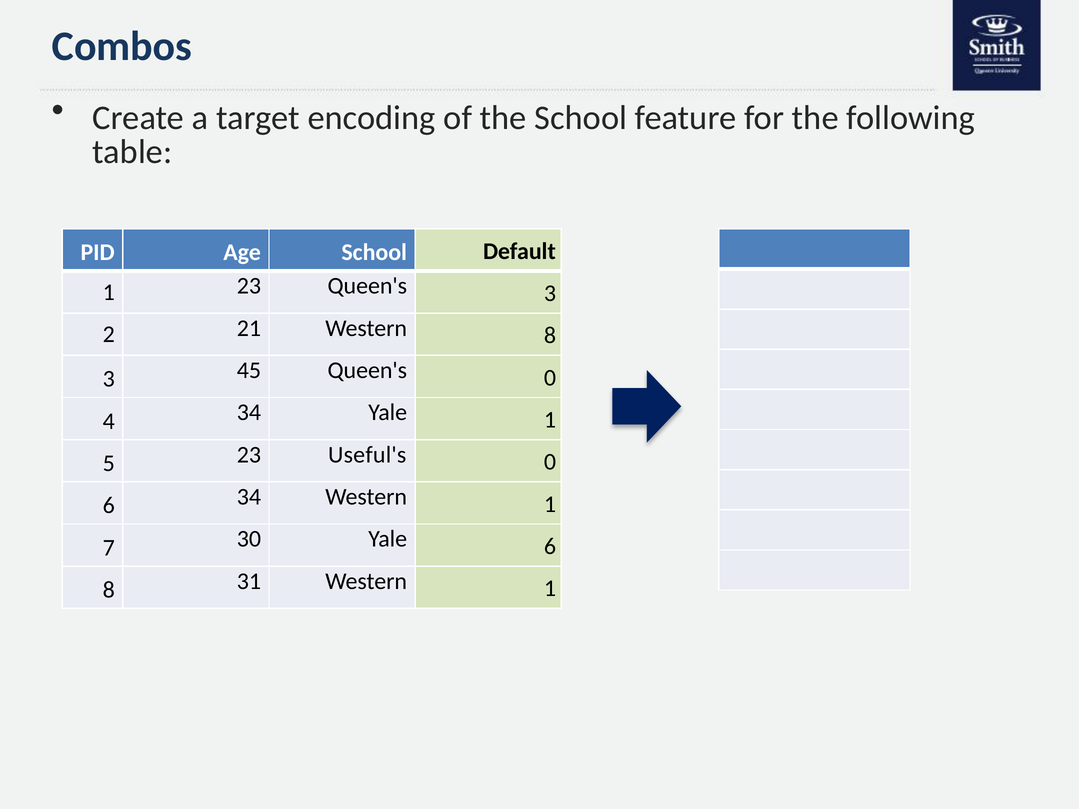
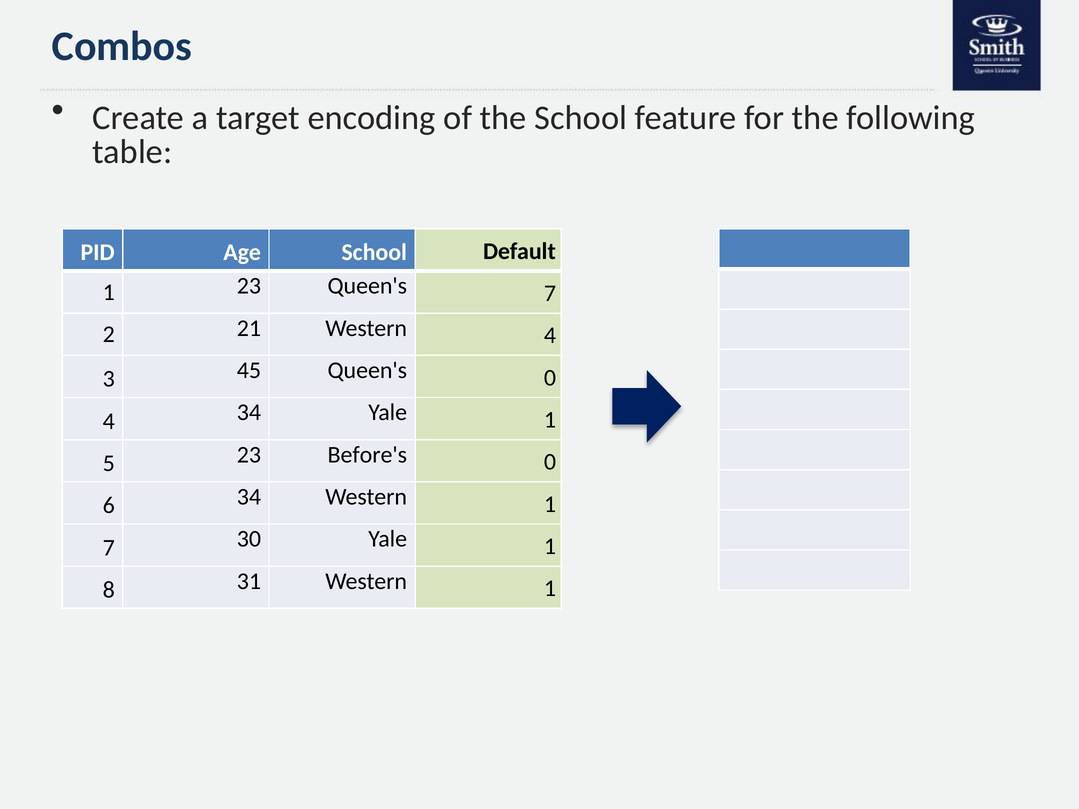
Queen's 3: 3 -> 7 (550, 293)
Western 8: 8 -> 4 (550, 336)
Useful's: Useful's -> Before's (367, 455)
30 Yale 6: 6 -> 1 (550, 547)
